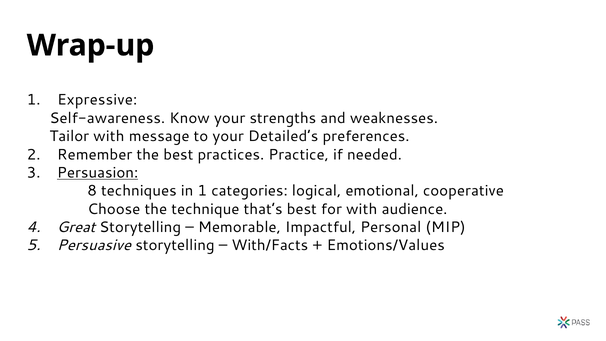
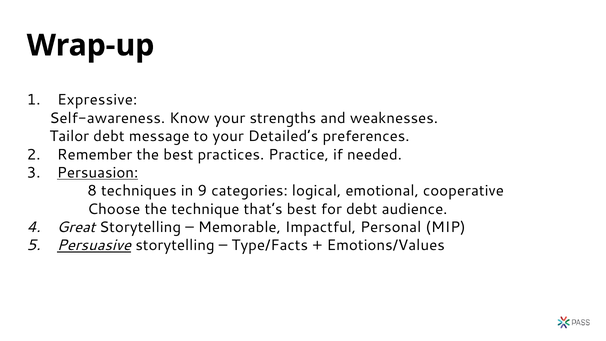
Tailor with: with -> debt (109, 136)
in 1: 1 -> 9 (202, 191)
for with: with -> debt (362, 209)
Persuasive underline: none -> present (94, 245)
With/Facts: With/Facts -> Type/Facts (270, 245)
